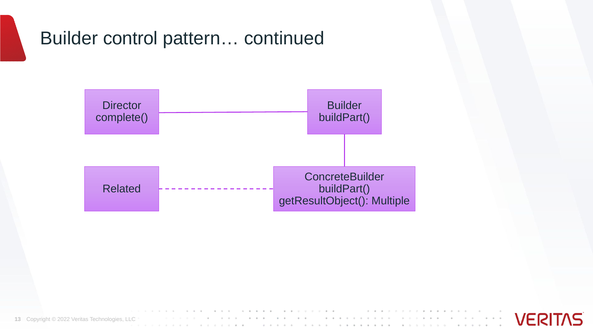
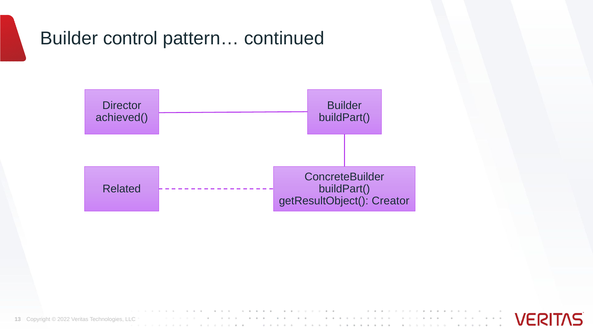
complete(: complete( -> achieved( (122, 118)
Multiple: Multiple -> Creator (391, 201)
